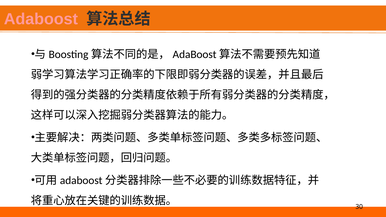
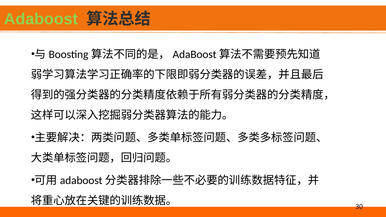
Adaboost colour: pink -> light green (41, 19)
